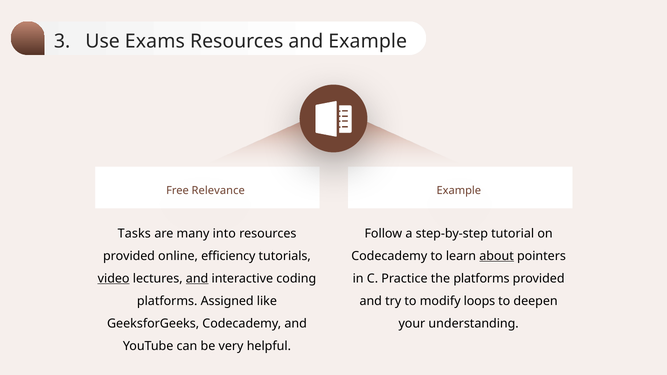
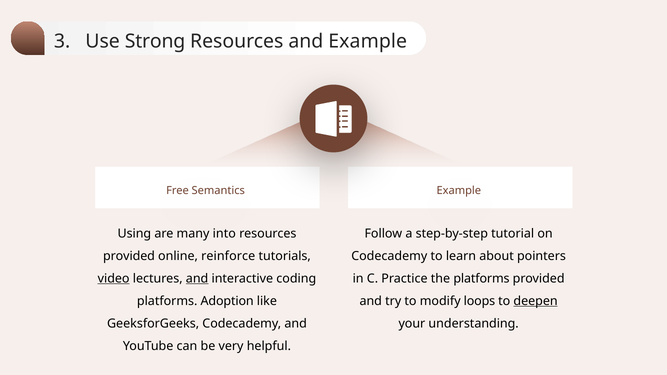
Exams: Exams -> Strong (155, 42)
Relevance: Relevance -> Semantics (218, 190)
Tasks: Tasks -> Using (134, 233)
efficiency: efficiency -> reinforce (228, 256)
about underline: present -> none (497, 256)
Assigned: Assigned -> Adoption (227, 301)
deepen underline: none -> present (536, 301)
